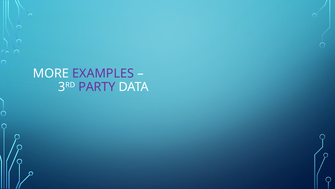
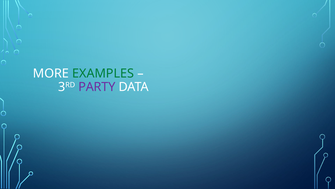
EXAMPLES colour: purple -> green (103, 73)
